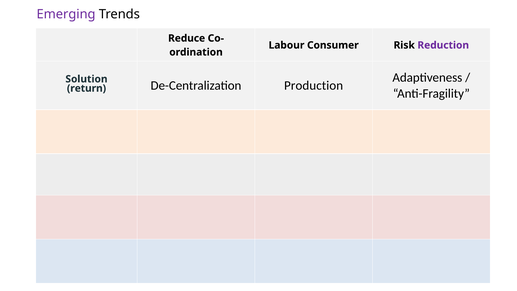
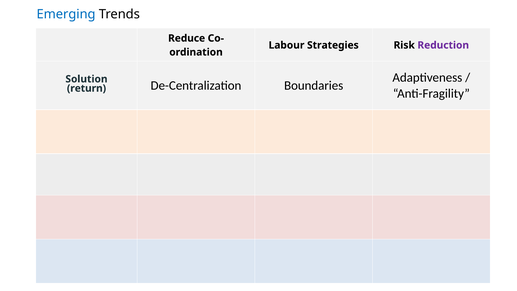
Emerging colour: purple -> blue (66, 14)
Consumer: Consumer -> Strategies (333, 45)
Production: Production -> Boundaries (314, 85)
